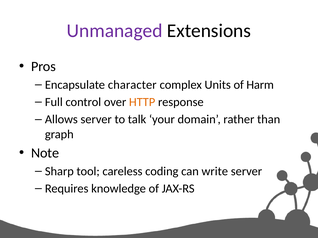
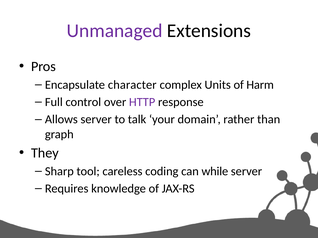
HTTP colour: orange -> purple (142, 102)
Note: Note -> They (45, 153)
write: write -> while (215, 172)
